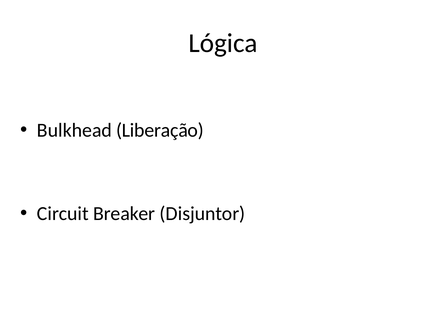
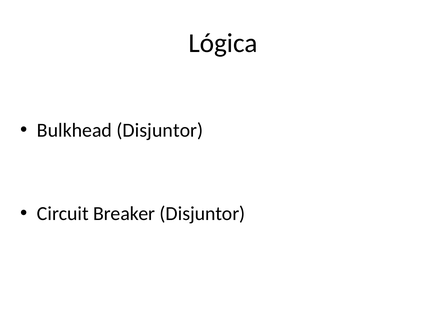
Bulkhead Liberação: Liberação -> Disjuntor (160, 130)
